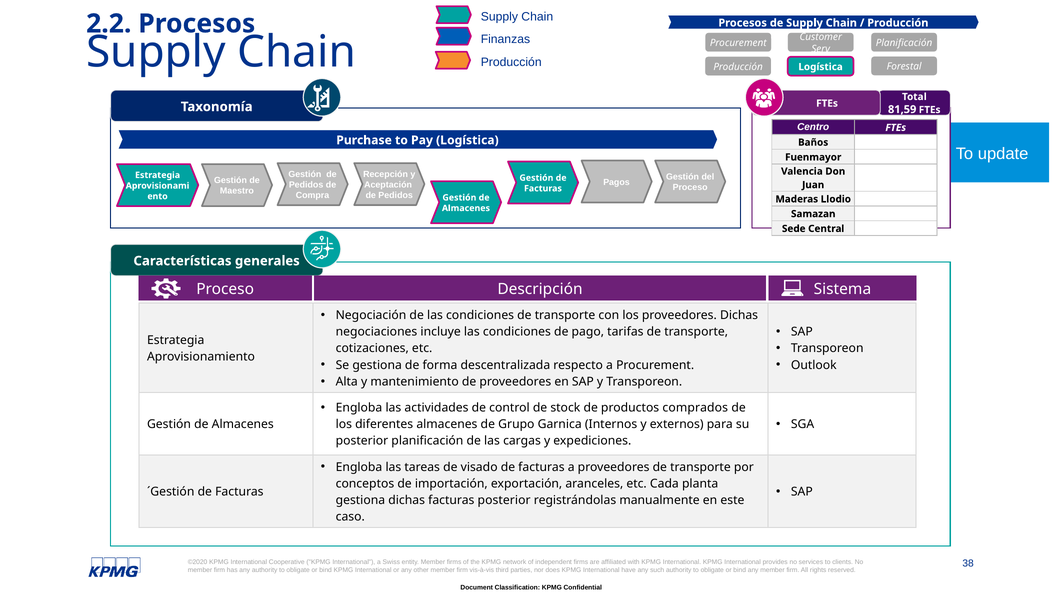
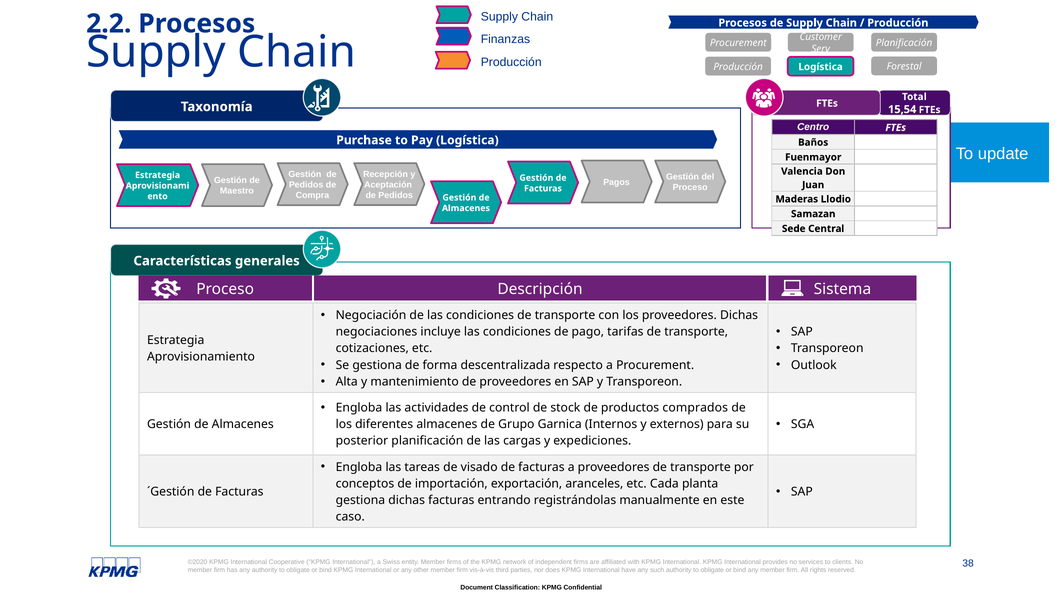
81,59: 81,59 -> 15,54 (902, 109)
facturas posterior: posterior -> entrando (504, 500)
